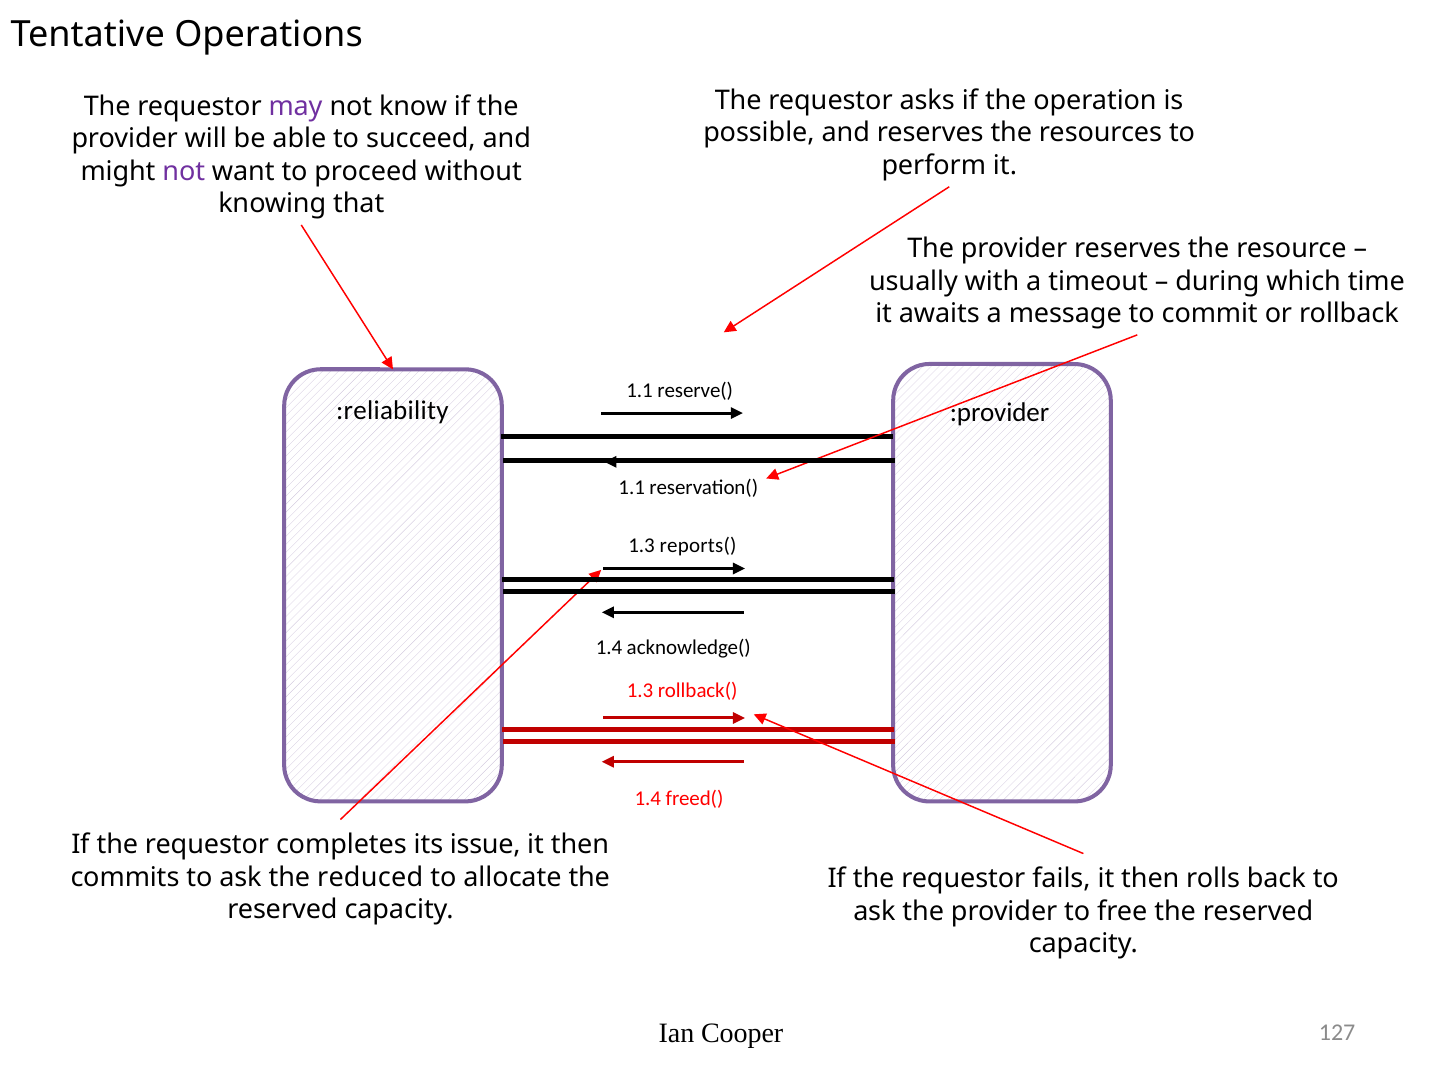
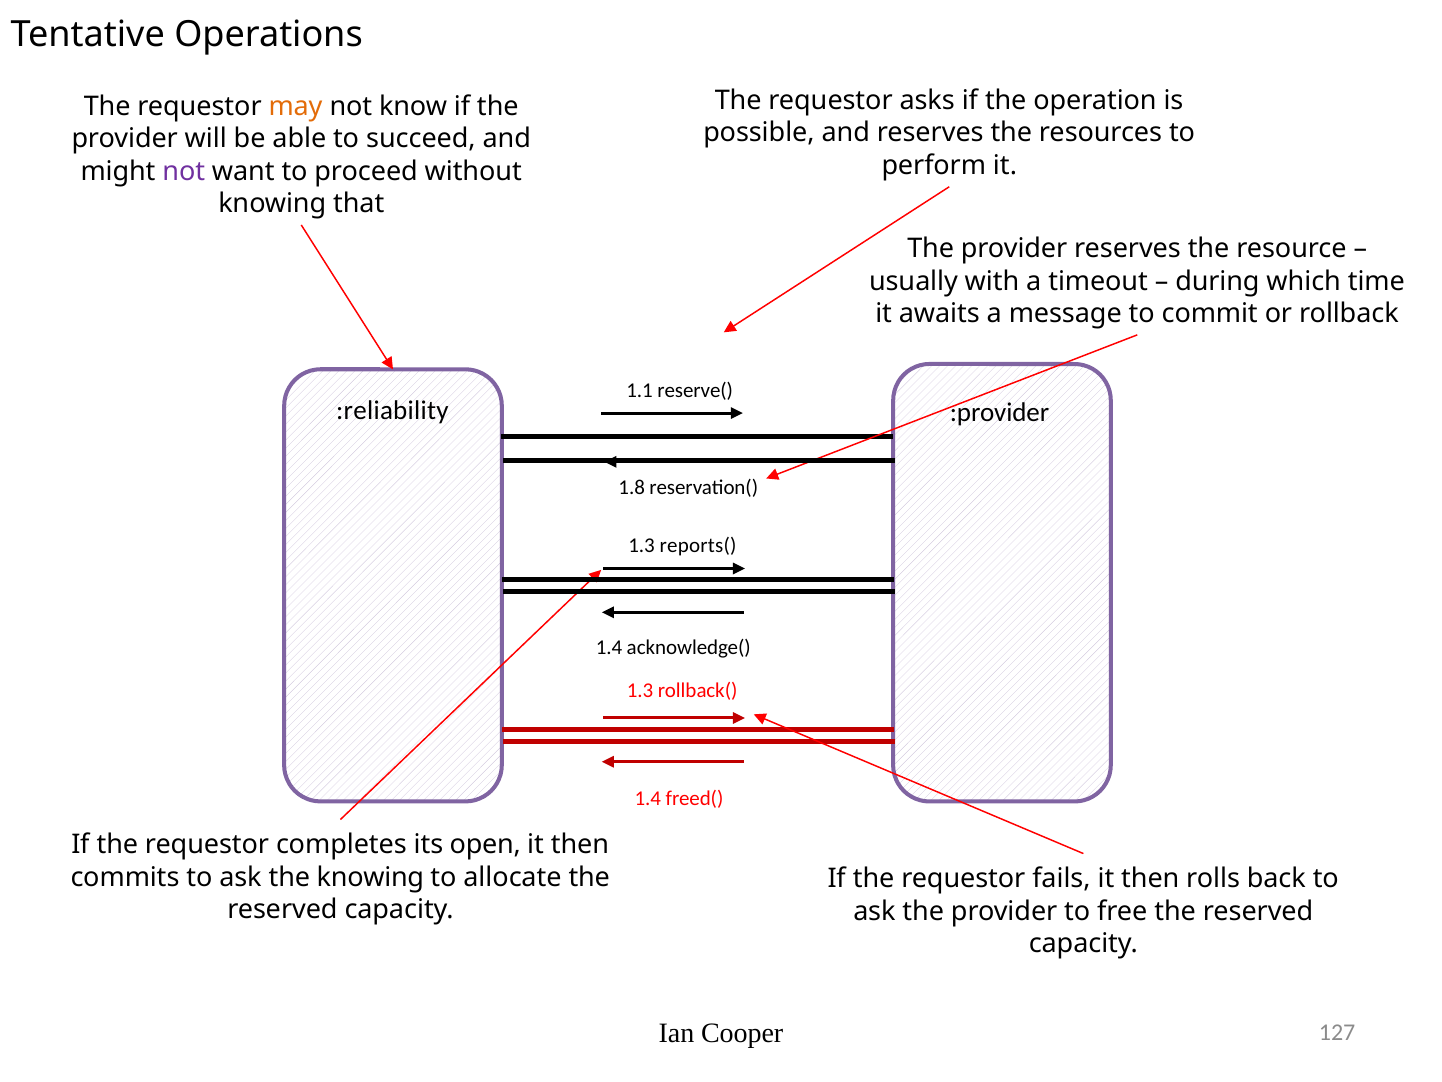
may colour: purple -> orange (296, 106)
1.1: 1.1 -> 1.8 (632, 488)
issue: issue -> open (485, 844)
the reduced: reduced -> knowing (370, 877)
